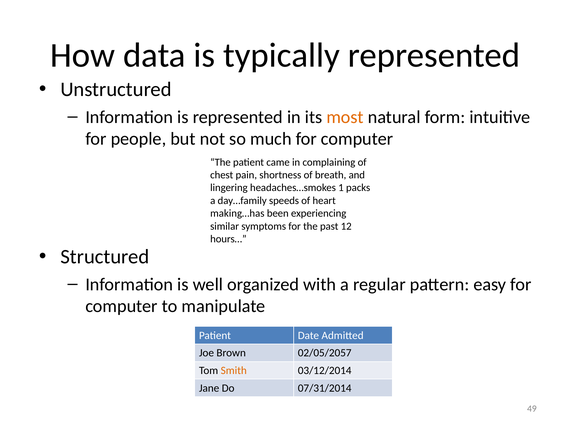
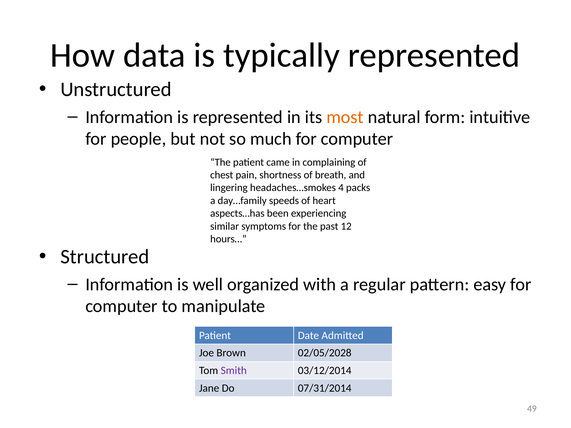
1: 1 -> 4 (341, 188)
making…has: making…has -> aspects…has (237, 214)
02/05/2057: 02/05/2057 -> 02/05/2028 (325, 353)
Smith colour: orange -> purple (234, 371)
